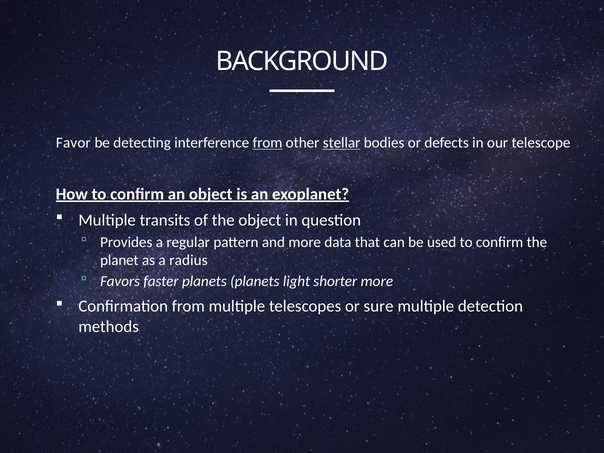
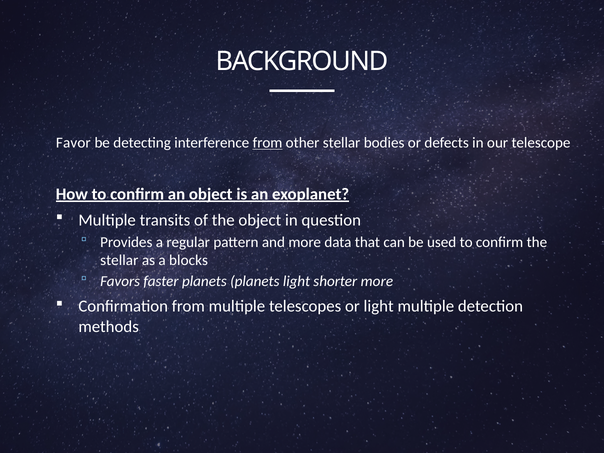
stellar underline: present -> none (342, 143)
planet: planet -> stellar (119, 260)
radius: radius -> blocks (189, 260)
or sure: sure -> light (379, 306)
